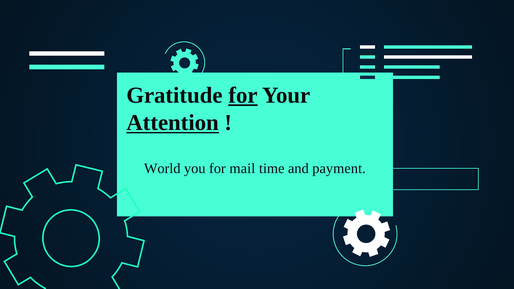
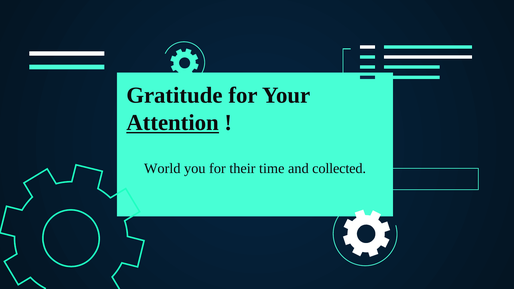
for underline: present -> none (243, 95)
mail: mail -> their (242, 168)
payment: payment -> collected (339, 168)
